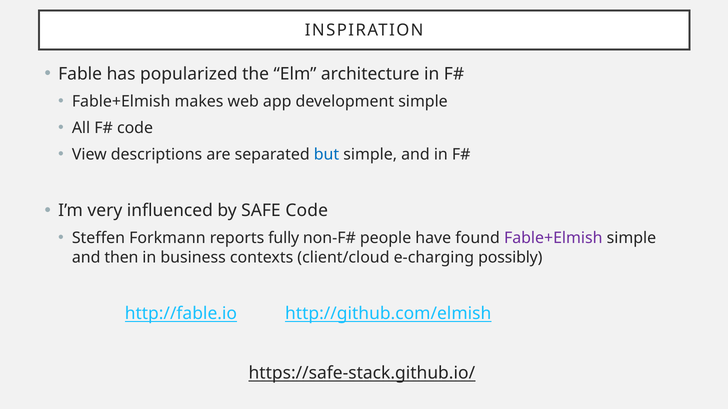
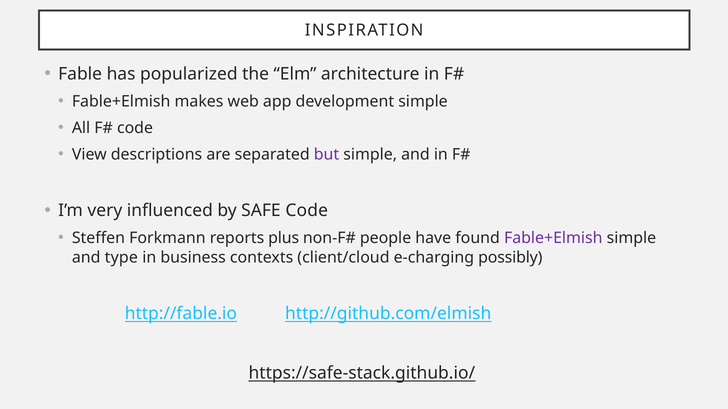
but colour: blue -> purple (327, 155)
fully: fully -> plus (284, 238)
then: then -> type (121, 258)
